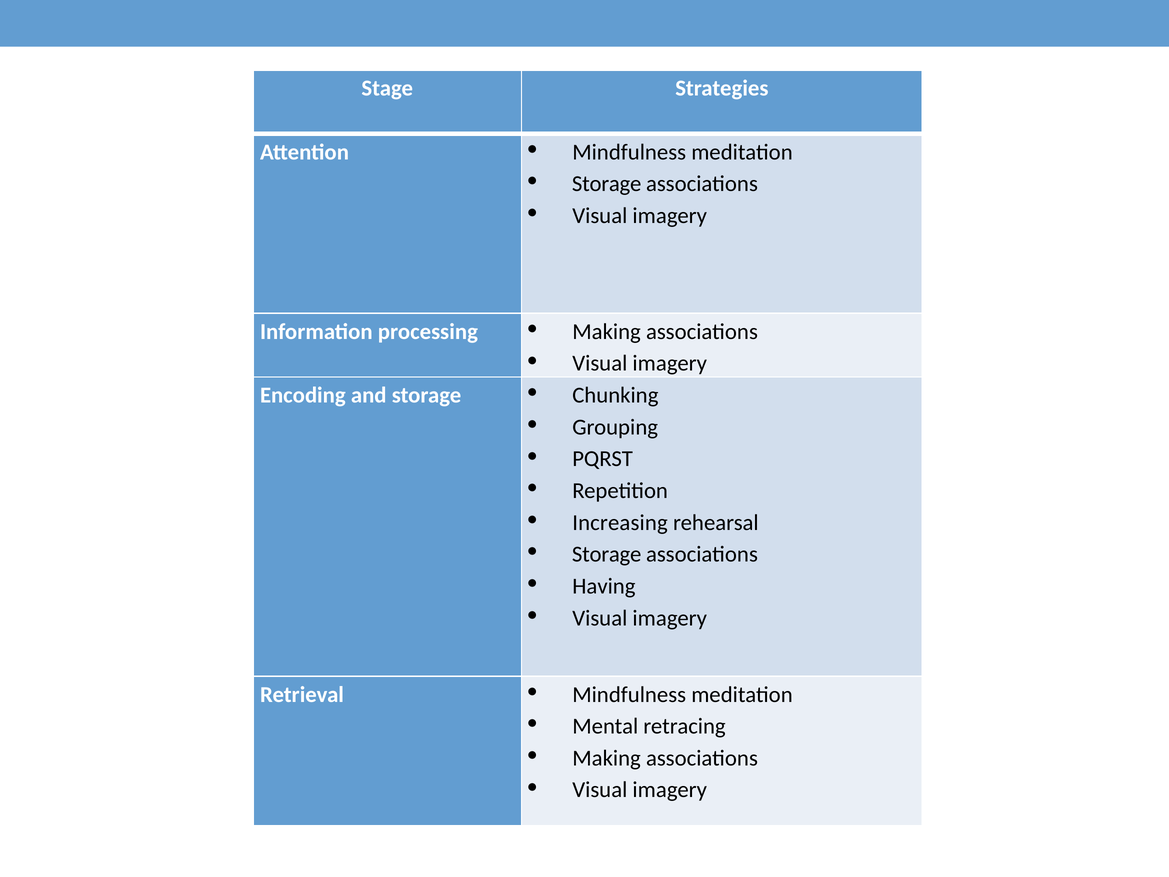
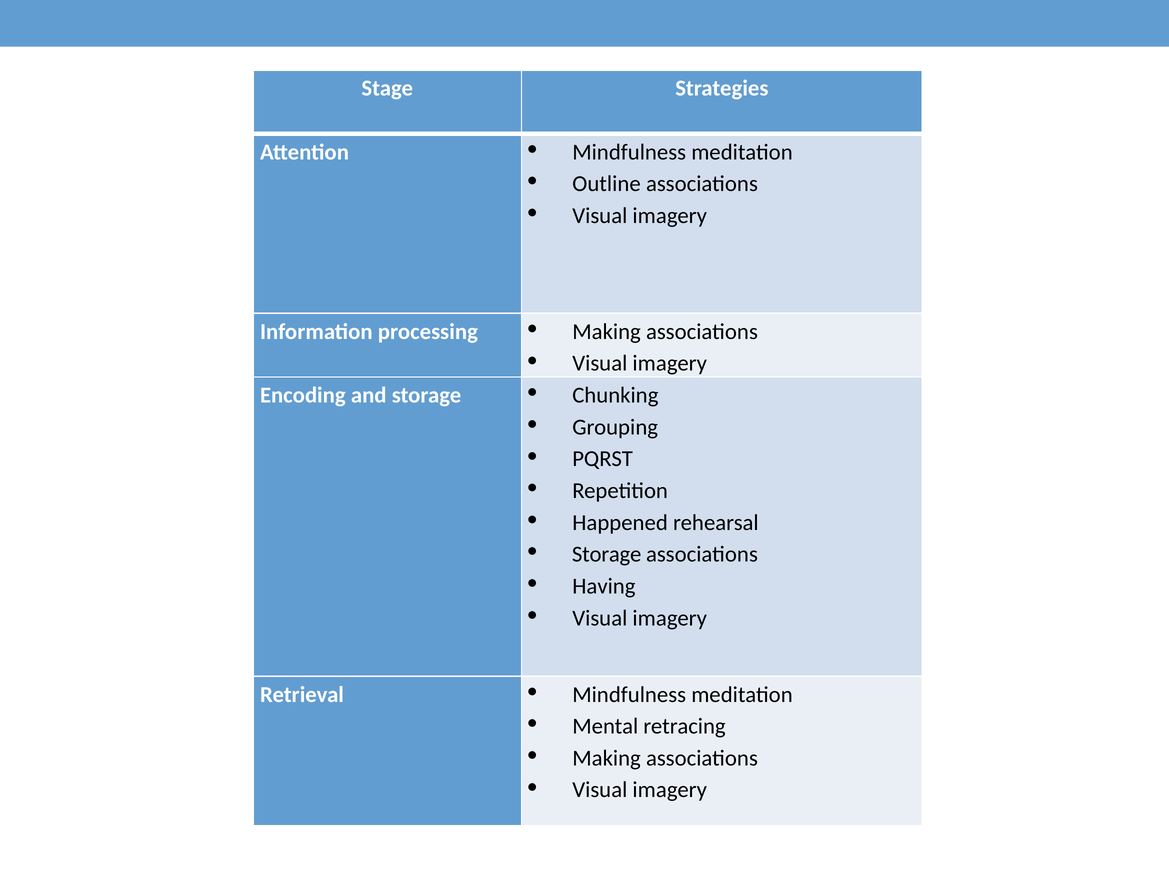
Storage: Storage -> Outline (607, 184)
Increasing: Increasing -> Happened (620, 522)
